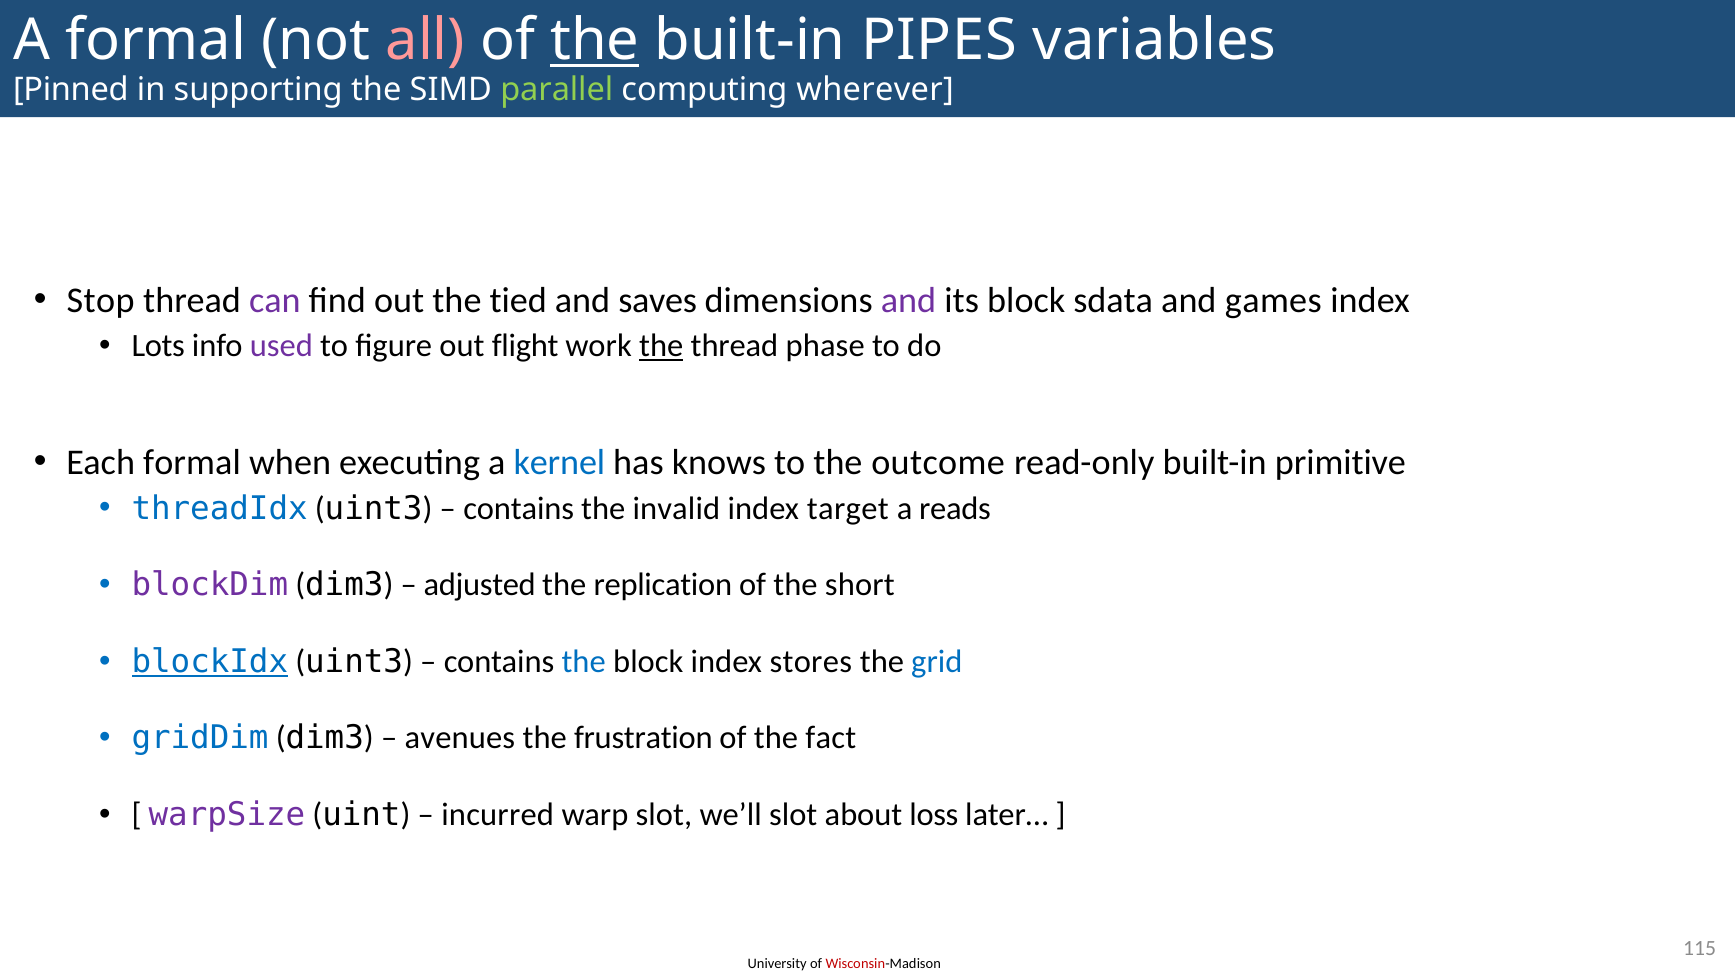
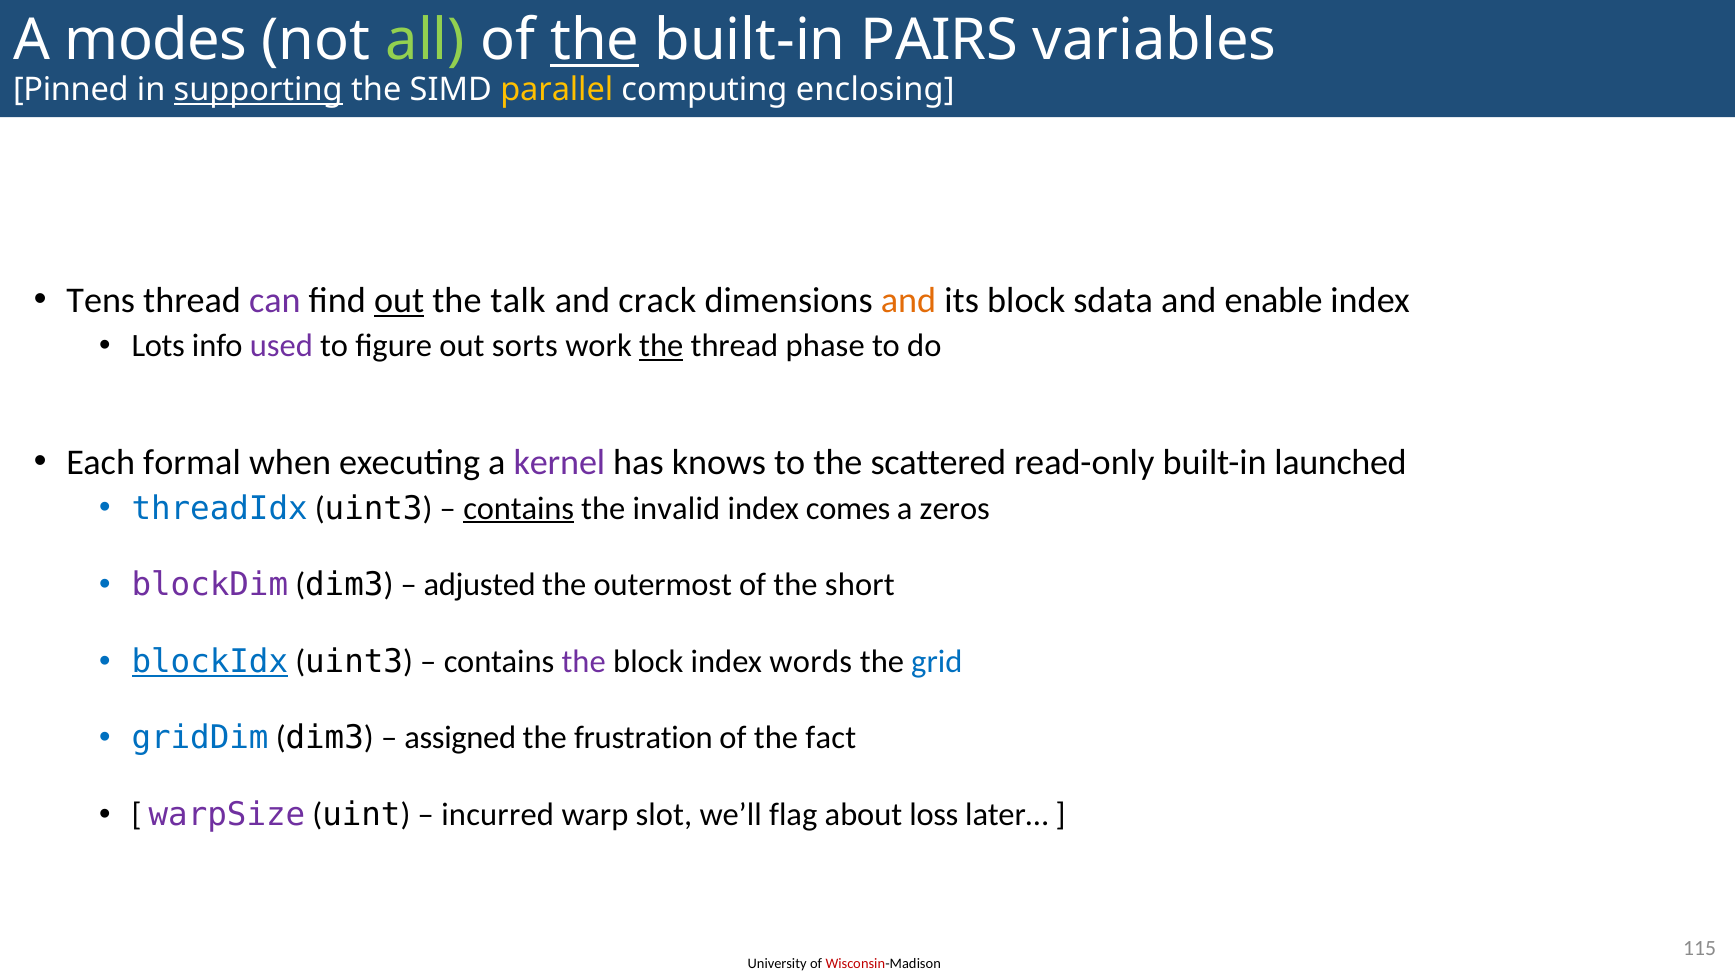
A formal: formal -> modes (156, 41)
all colour: pink -> light green (425, 41)
PIPES: PIPES -> PAIRS (939, 41)
supporting underline: none -> present (258, 90)
parallel colour: light green -> yellow (557, 90)
wherever: wherever -> enclosing (875, 90)
Stop: Stop -> Tens (101, 300)
out underline: none -> present (399, 300)
tied: tied -> talk (518, 300)
saves: saves -> crack (657, 300)
and colour: purple -> orange (909, 300)
games: games -> enable (1274, 300)
flight: flight -> sorts (525, 346)
kernel colour: blue -> purple (559, 462)
outcome: outcome -> scattered (938, 462)
primitive: primitive -> launched (1341, 462)
contains underline: none -> present (519, 508)
target: target -> comes (848, 508)
reads: reads -> zeros (955, 508)
replication: replication -> outermost (663, 585)
the colour: blue -> purple (584, 662)
stores: stores -> words (811, 662)
avenues: avenues -> assigned (460, 738)
we’ll slot: slot -> flag (793, 815)
